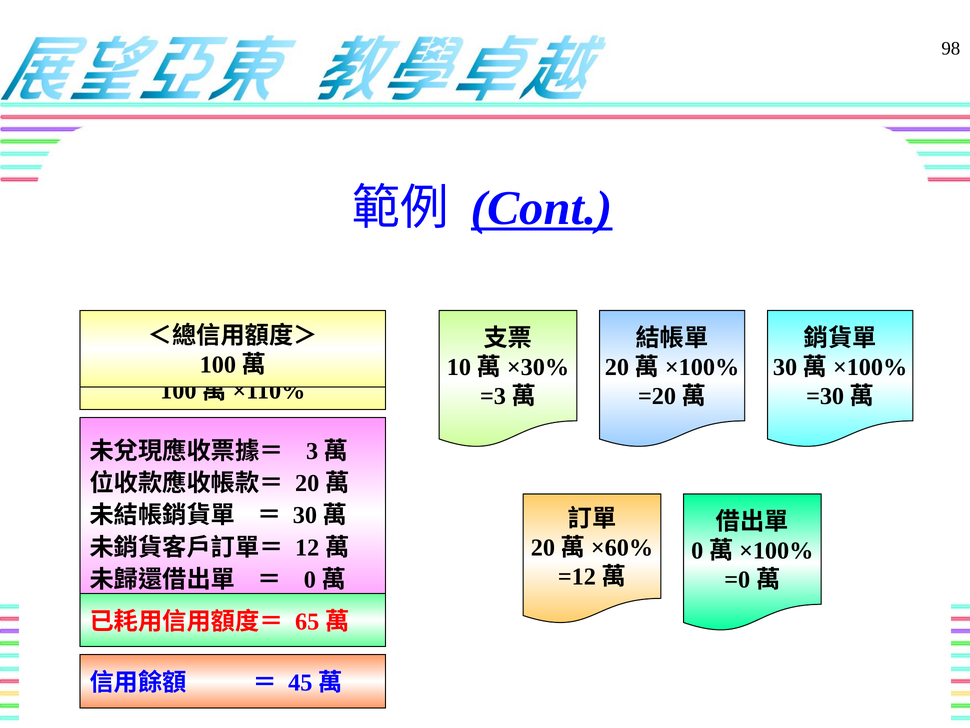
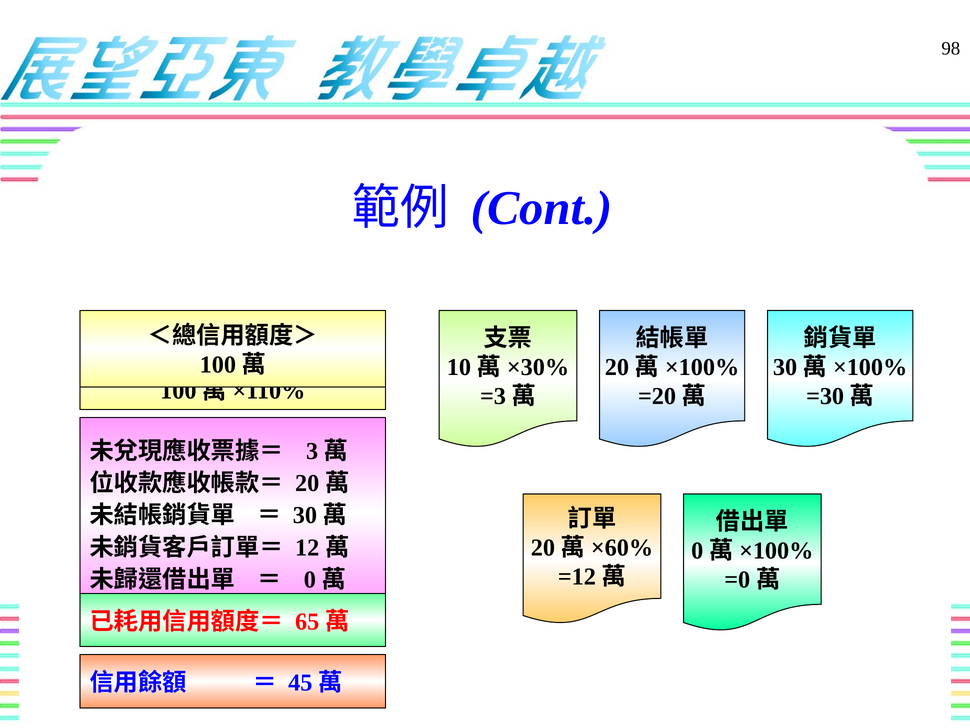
Cont underline: present -> none (542, 208)
